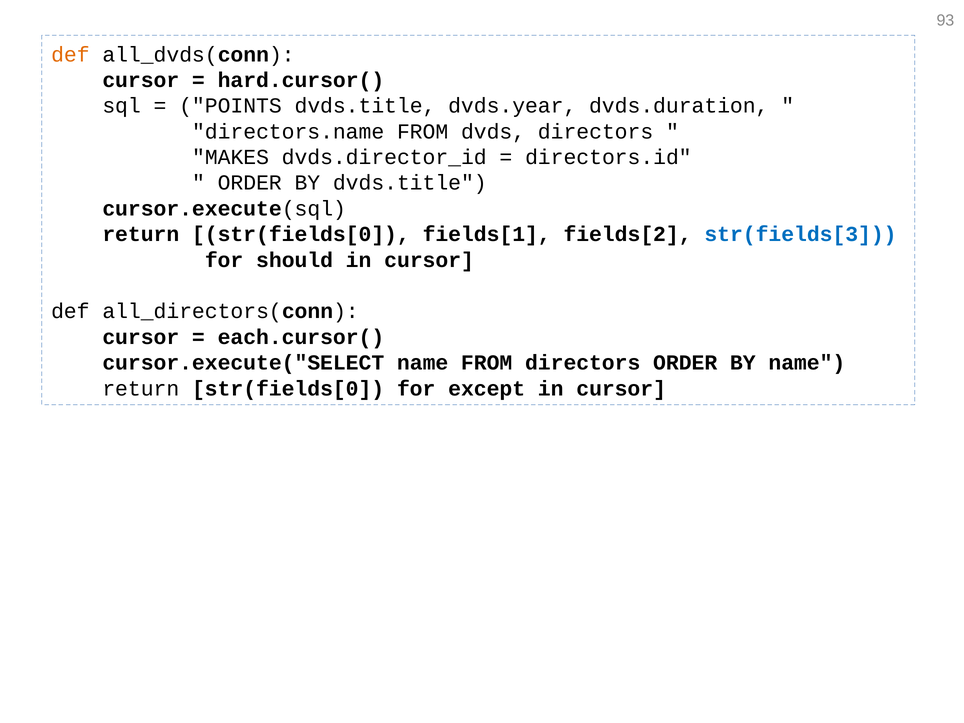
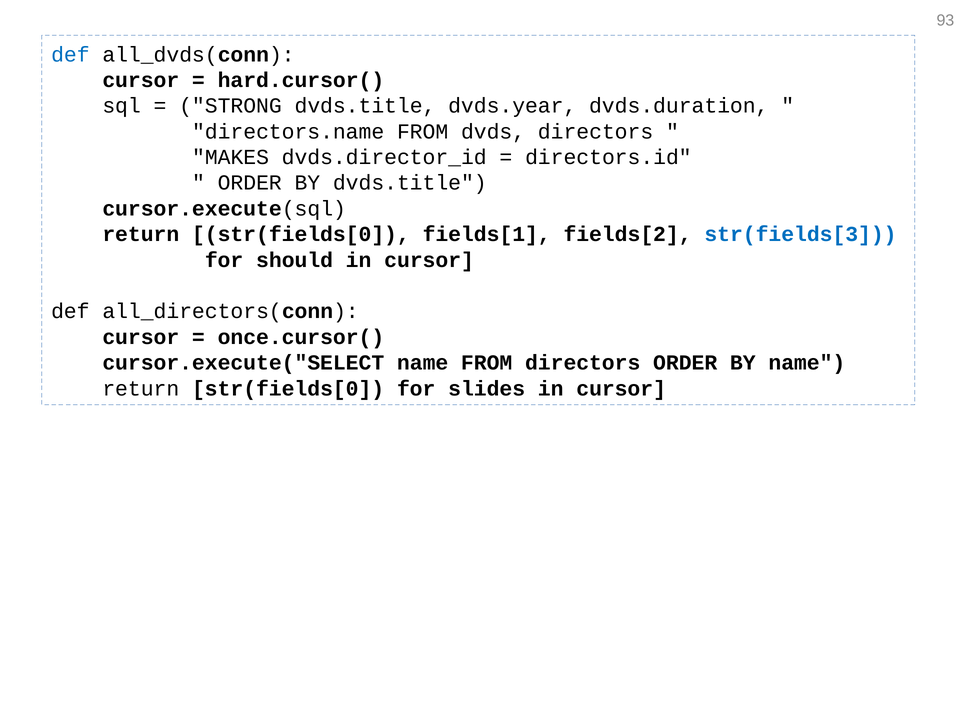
def colour: orange -> blue (70, 54)
POINTS: POINTS -> STRONG (230, 106)
each.cursor(: each.cursor( -> once.cursor( (301, 337)
except: except -> slides (487, 388)
